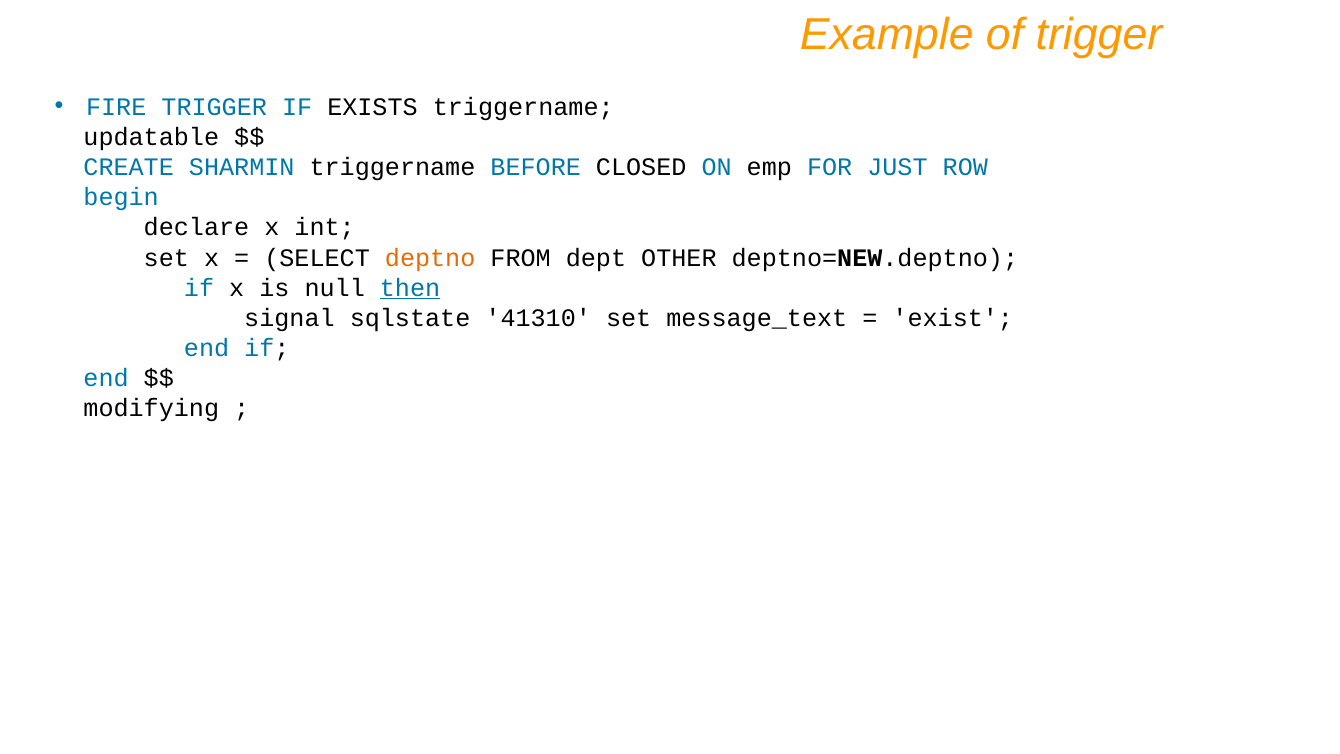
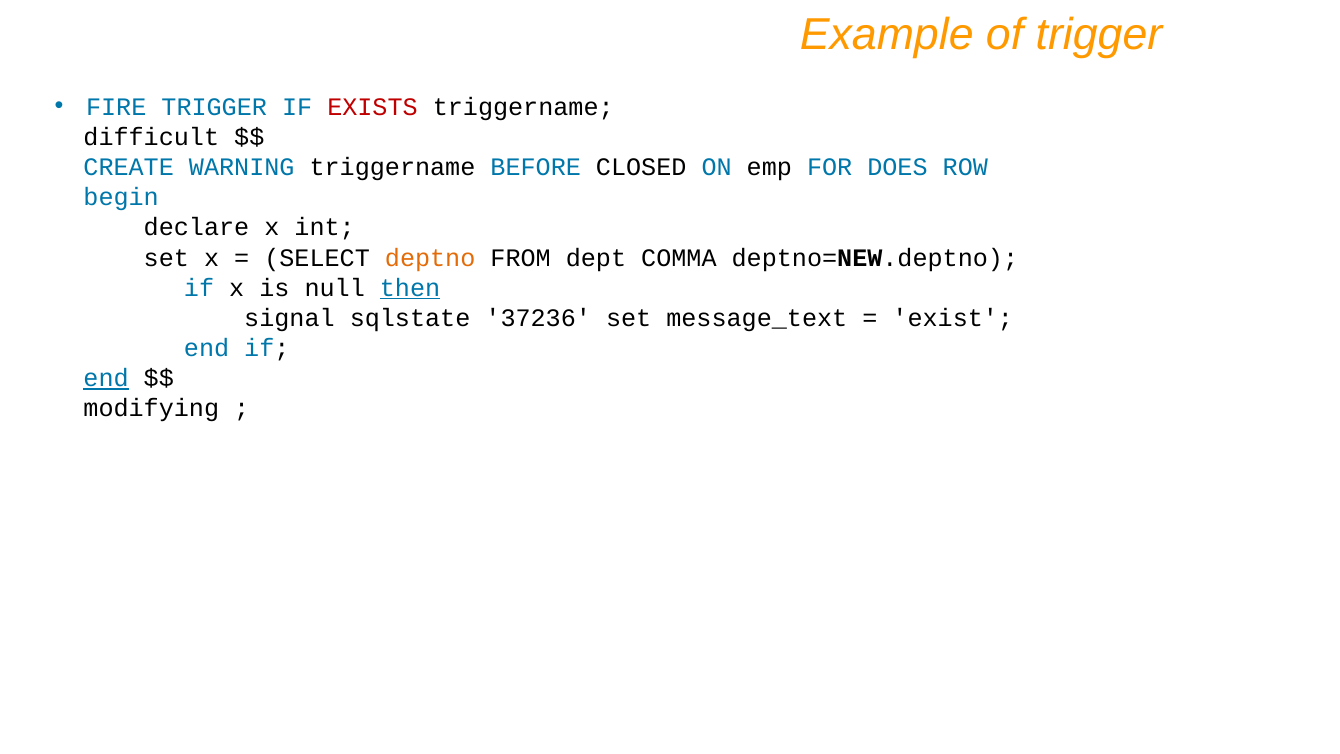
EXISTS colour: black -> red (372, 107)
updatable: updatable -> difficult (151, 137)
SHARMIN: SHARMIN -> WARNING (242, 167)
JUST: JUST -> DOES (897, 167)
OTHER: OTHER -> COMMA (679, 258)
41310: 41310 -> 37236 (538, 318)
end underline: none -> present (106, 378)
